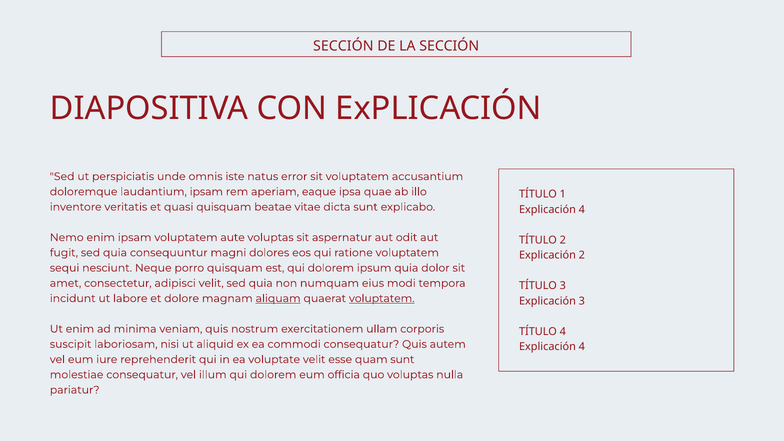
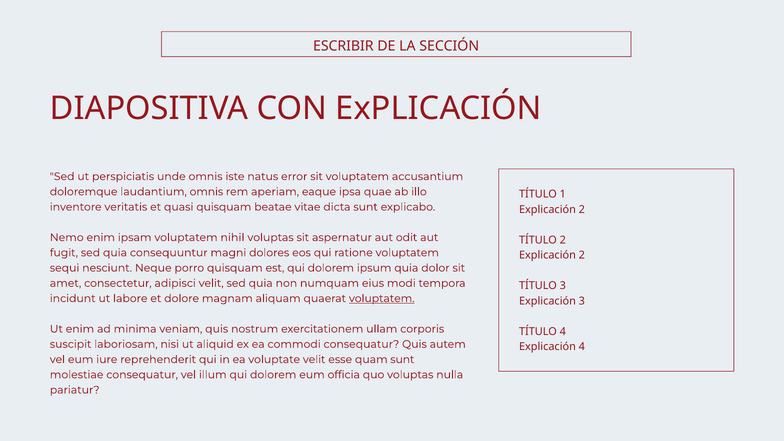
SECCIÓN: SECCIÓN -> ESCRIBIR (343, 46)
laudantium ipsam: ipsam -> omnis (206, 192)
4: 4 -> 2 (582, 210)
aute: aute -> nihil (232, 237)
aliquam underline: present -> none (278, 298)
